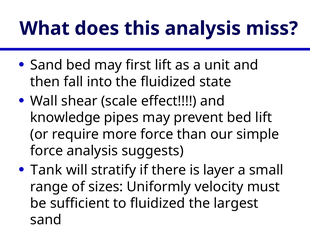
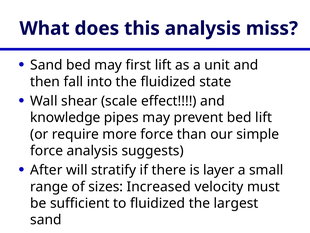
Tank: Tank -> After (46, 170)
Uniformly: Uniformly -> Increased (159, 186)
